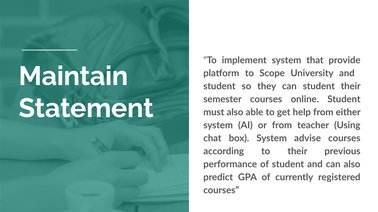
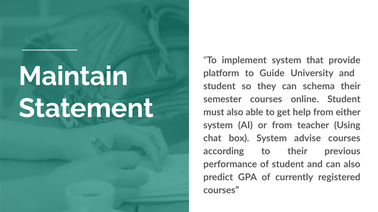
Scope: Scope -> Guide (272, 73)
can student: student -> schema (319, 87)
